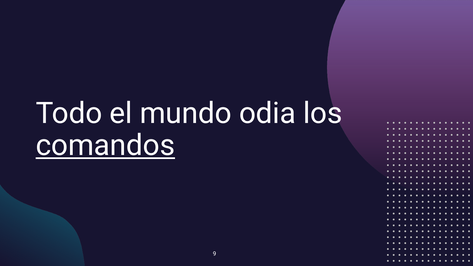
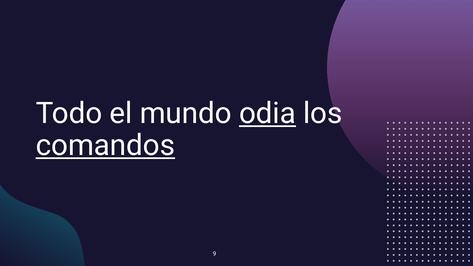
odia underline: none -> present (267, 114)
